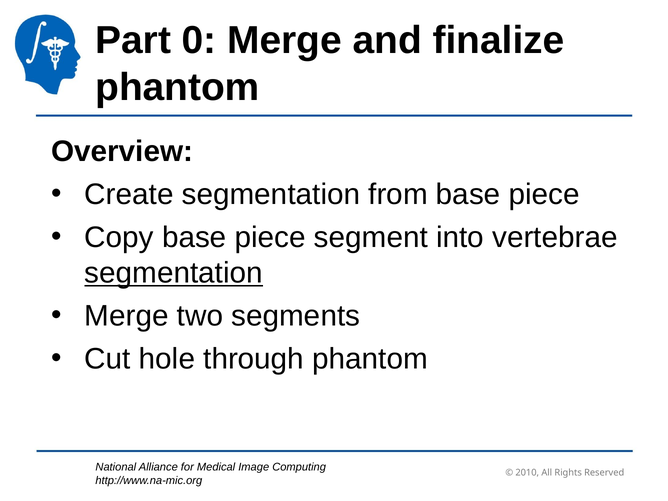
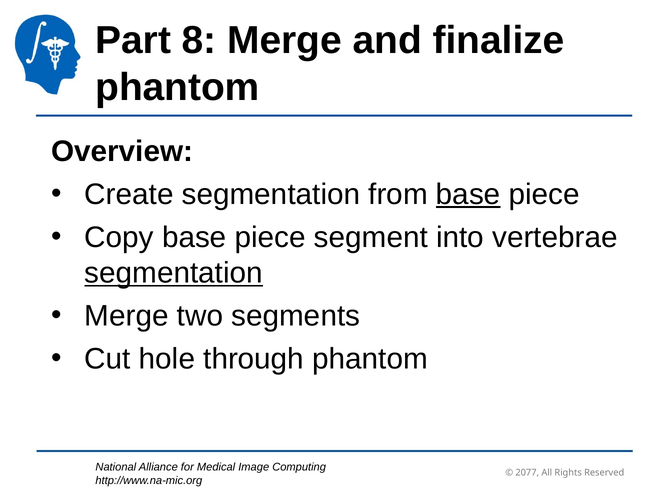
0: 0 -> 8 (199, 41)
base underline: none -> present (468, 194)
2010: 2010 -> 2077 (527, 473)
